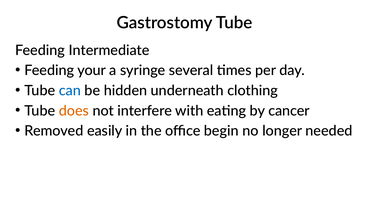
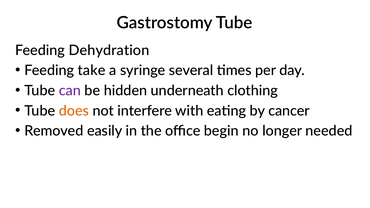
Intermediate: Intermediate -> Dehydration (109, 50)
your: your -> take (92, 71)
can colour: blue -> purple (70, 91)
